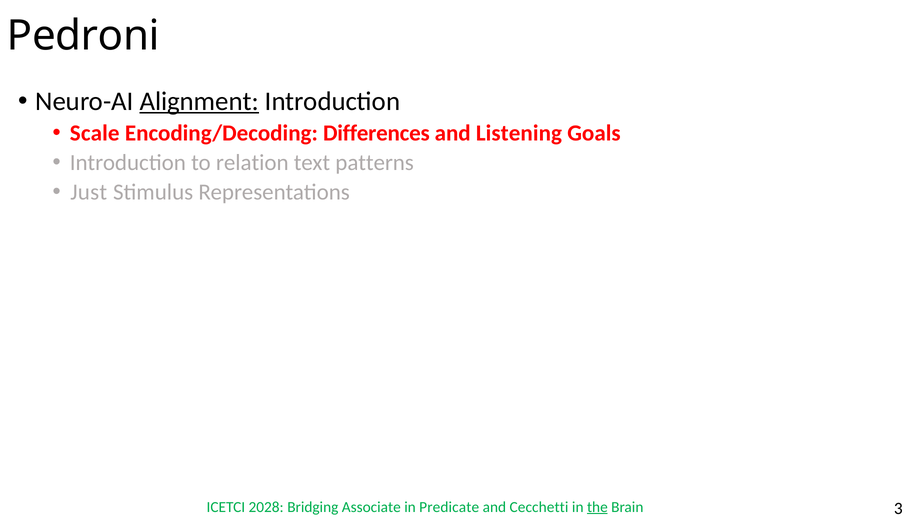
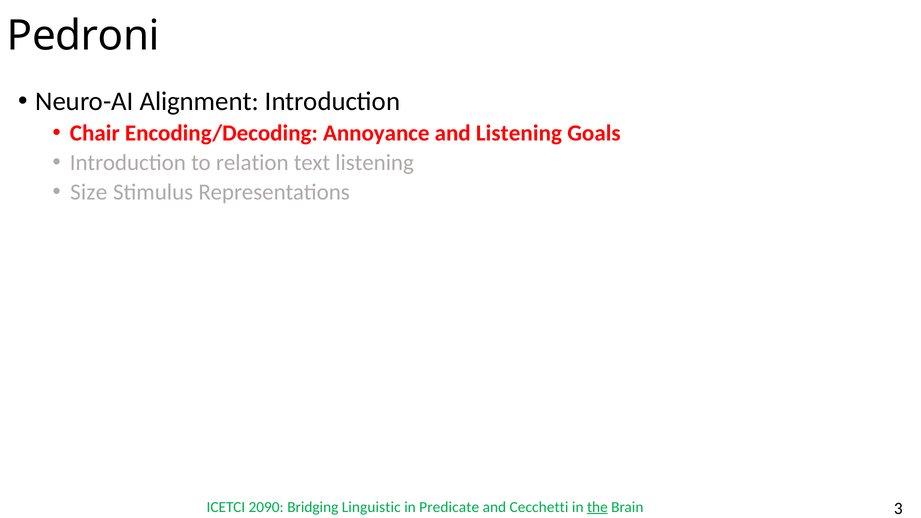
Alignment underline: present -> none (199, 101)
Scale: Scale -> Chair (95, 133)
Differences: Differences -> Annoyance (376, 133)
text patterns: patterns -> listening (375, 163)
Just: Just -> Size (89, 192)
2028: 2028 -> 2090 (266, 507)
Associate: Associate -> Linguistic (371, 507)
